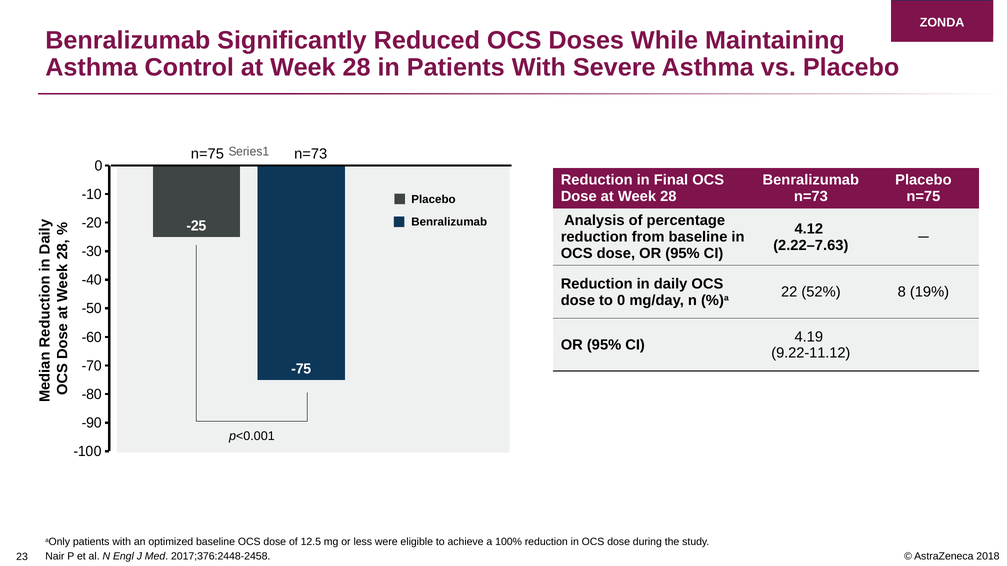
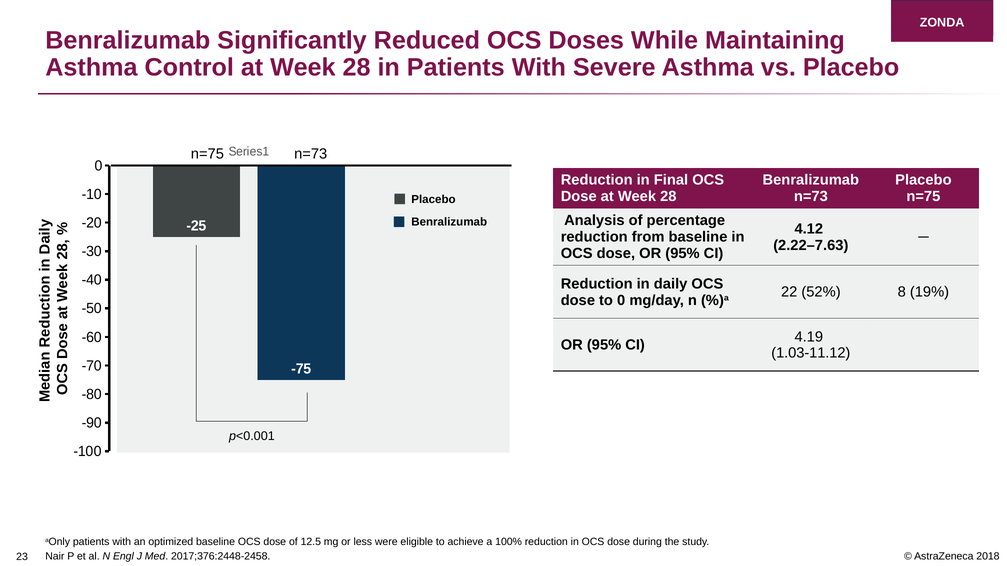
9.22-11.12: 9.22-11.12 -> 1.03-11.12 (811, 353)
